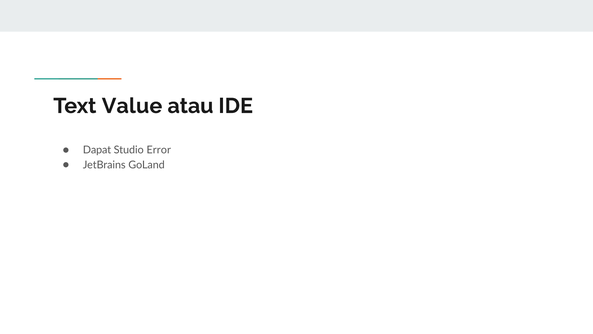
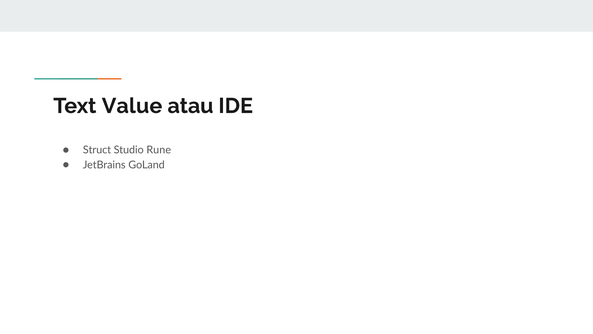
Dapat: Dapat -> Struct (97, 150)
Error: Error -> Rune (159, 150)
